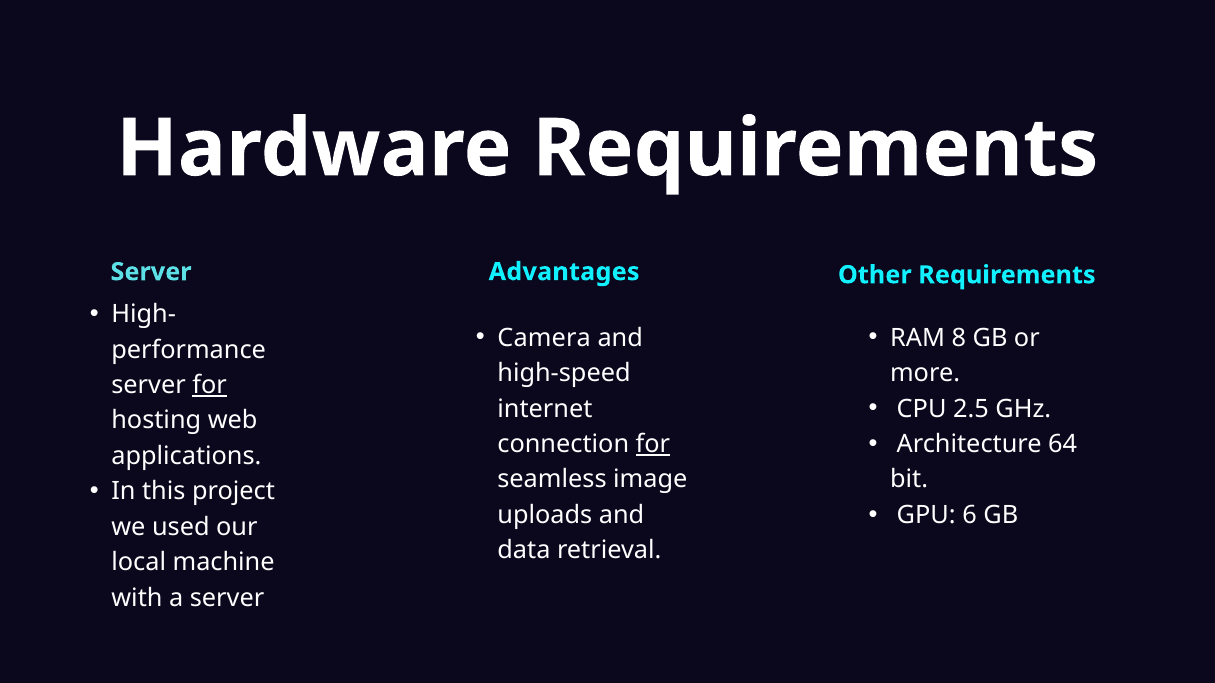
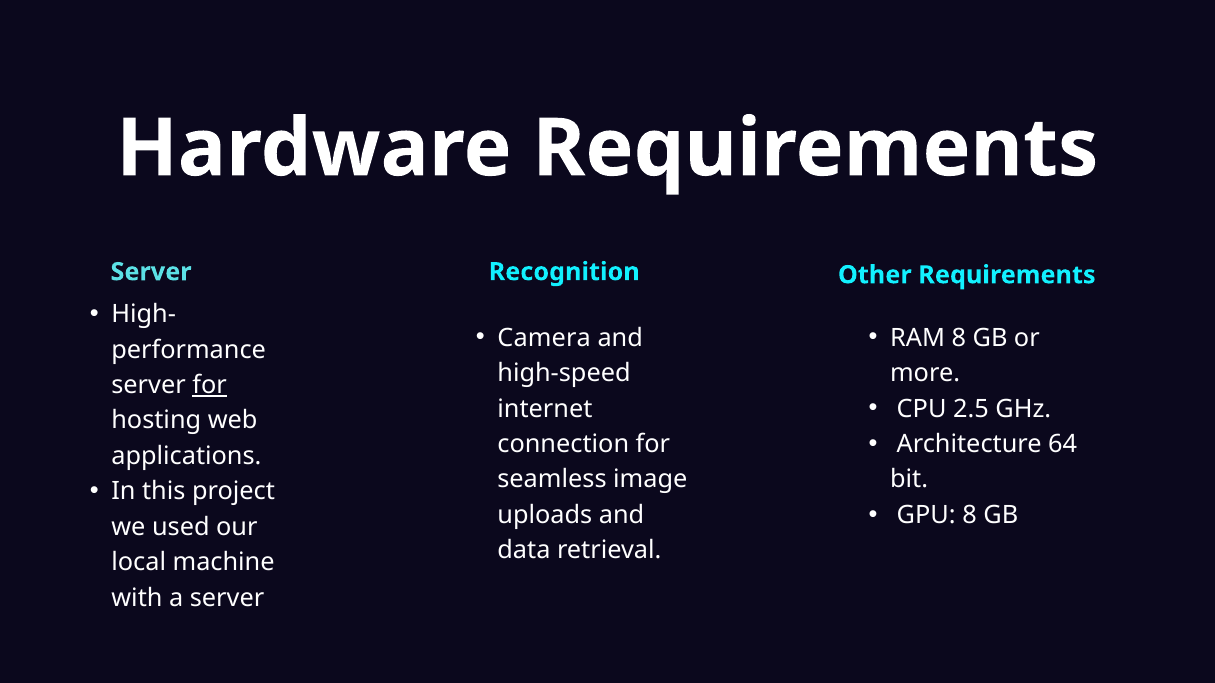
Advantages: Advantages -> Recognition (564, 272)
for underline: present -> none (653, 445)
GPU 6: 6 -> 8 (970, 515)
